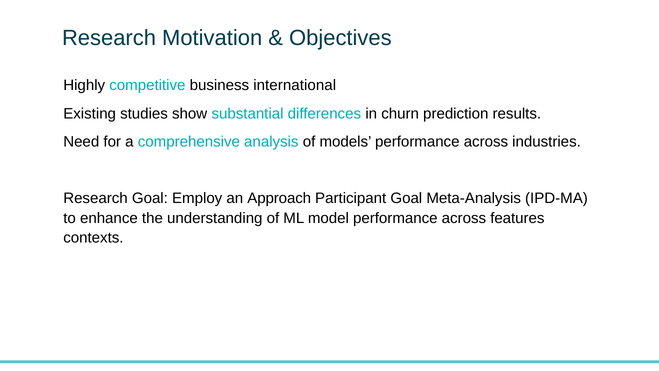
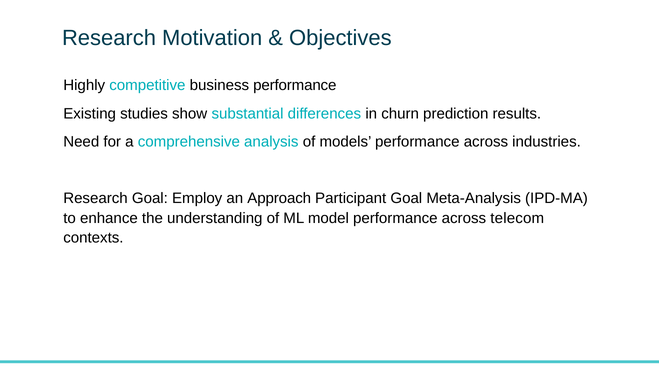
business international: international -> performance (295, 85)
features: features -> telecom (517, 218)
